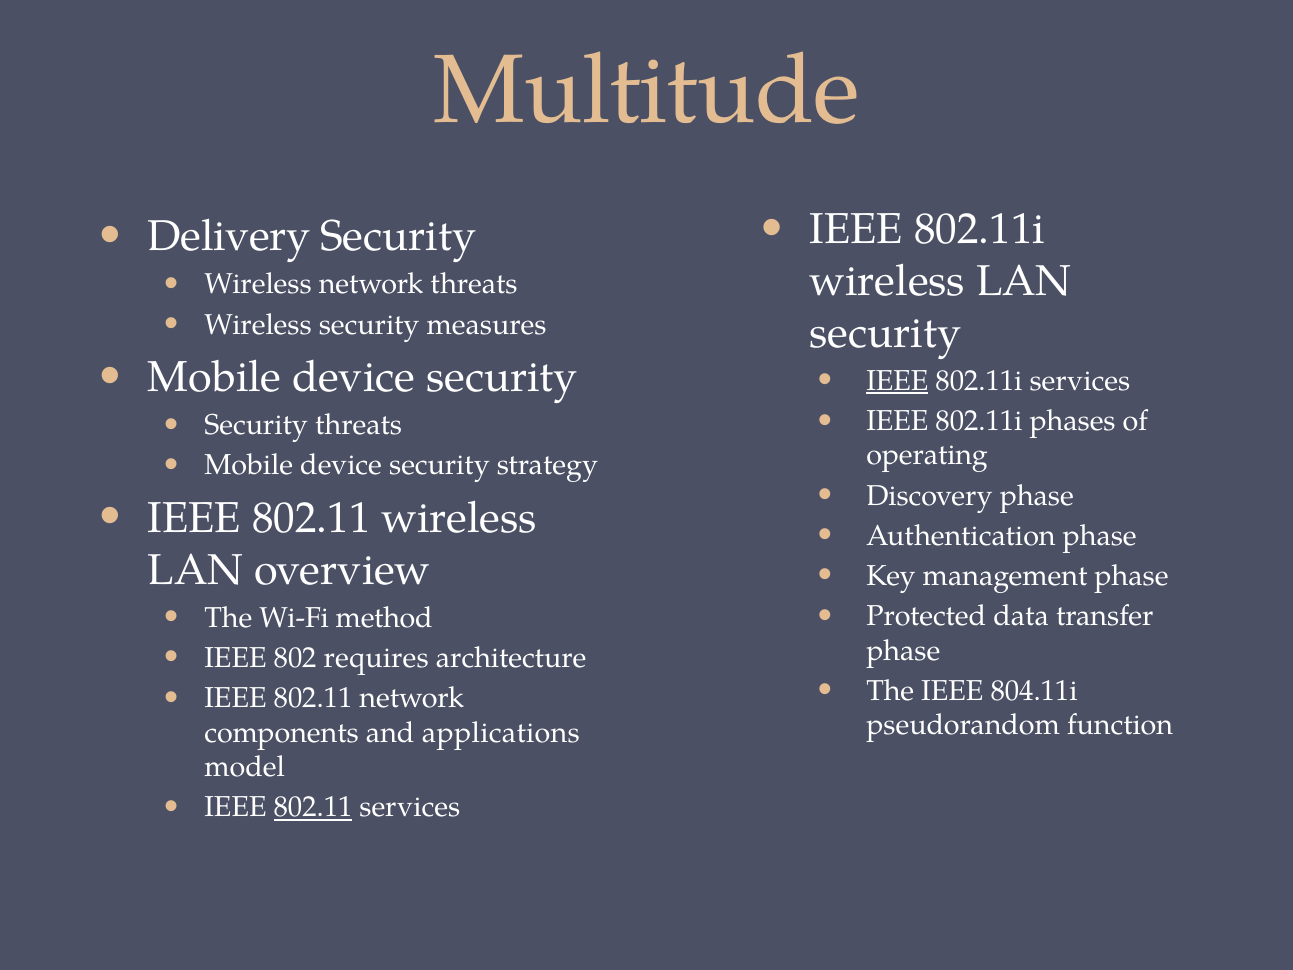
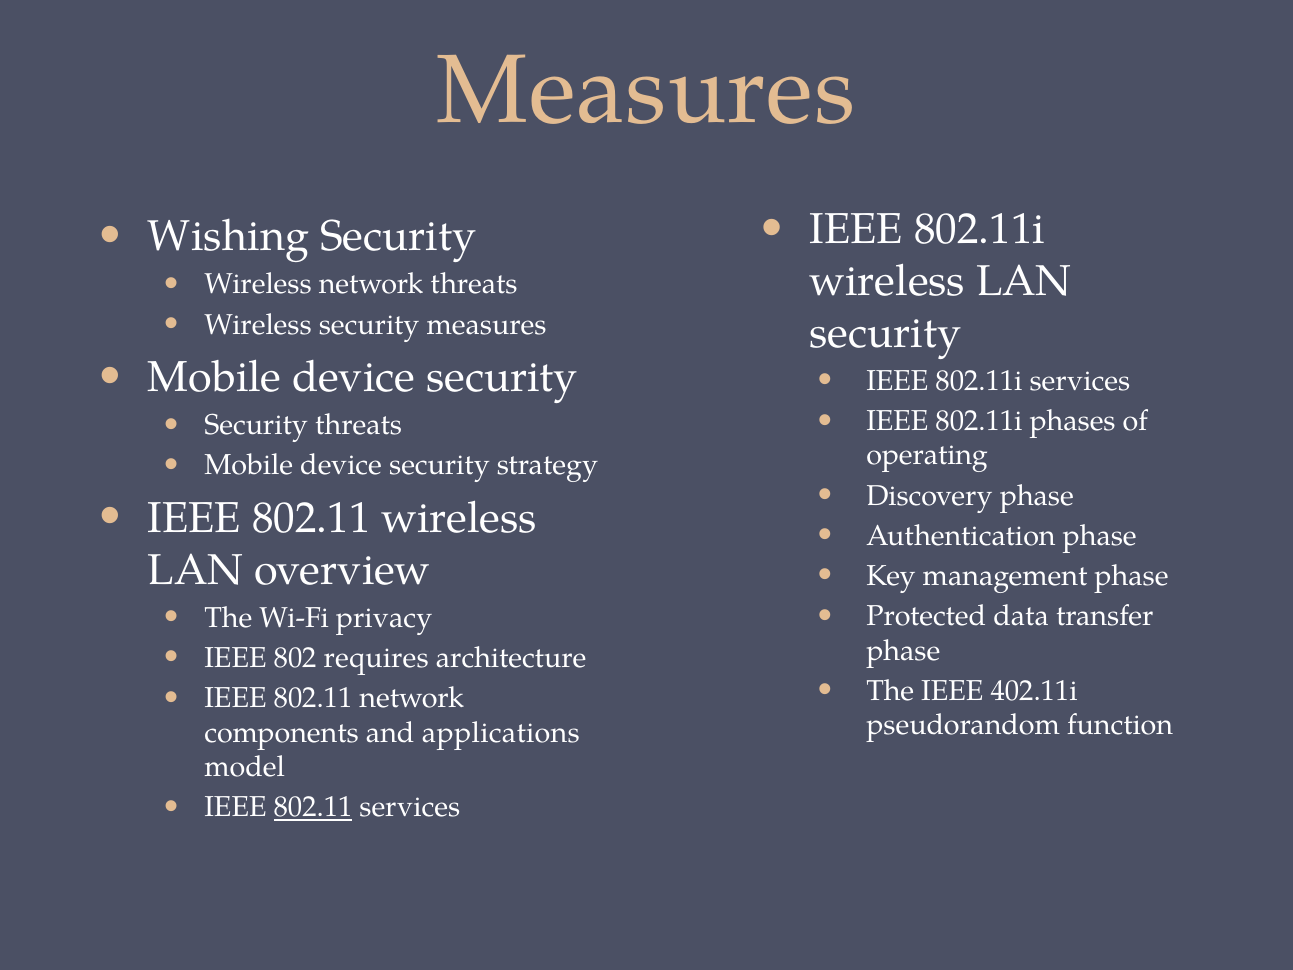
Multitude: Multitude -> Measures (646, 91)
Delivery: Delivery -> Wishing (229, 236)
IEEE underline: present -> none (897, 381)
method: method -> privacy (384, 618)
804.11i: 804.11i -> 402.11i (1034, 691)
